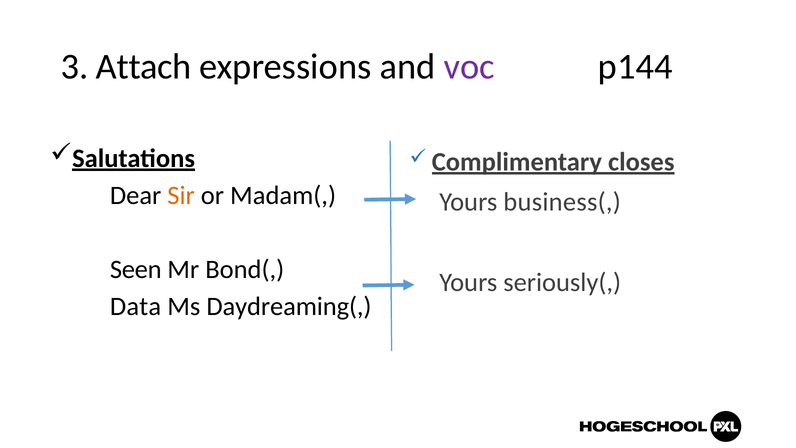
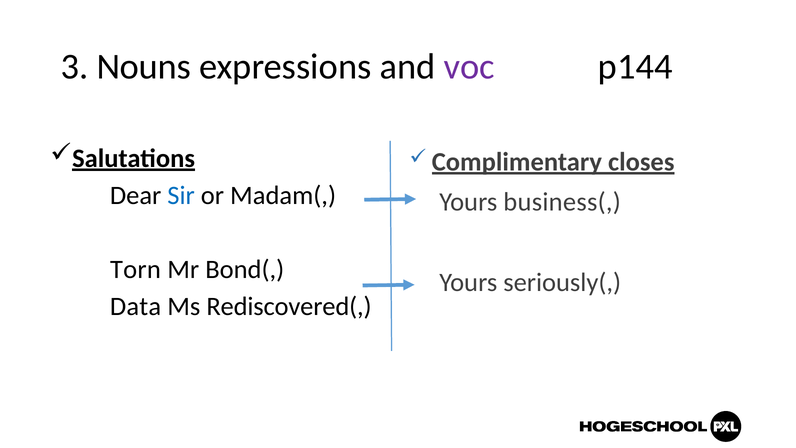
Attach: Attach -> Nouns (144, 67)
Sir colour: orange -> blue (181, 195)
Seen: Seen -> Torn (135, 269)
Daydreaming(: Daydreaming( -> Rediscovered( (289, 306)
